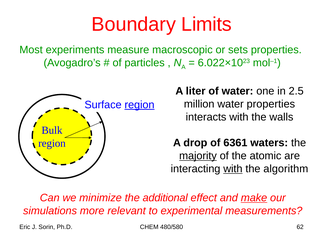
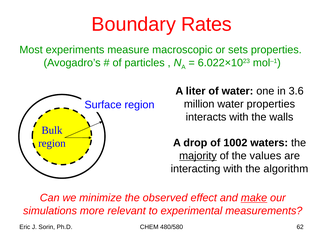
Limits: Limits -> Rates (206, 24)
2.5: 2.5 -> 3.6 (296, 91)
region underline: present -> none (140, 104)
6361: 6361 -> 1002 (235, 142)
atomic: atomic -> values (265, 155)
with underline: present -> none (233, 168)
additional: additional -> observed (165, 197)
